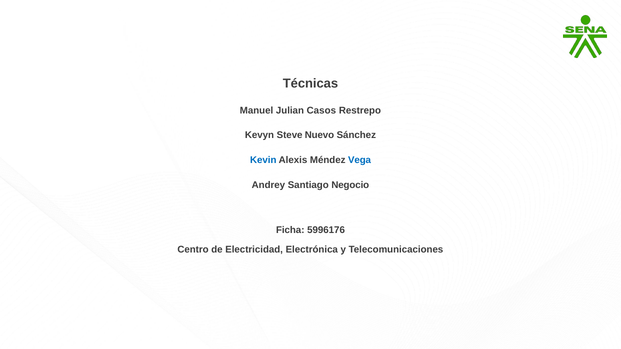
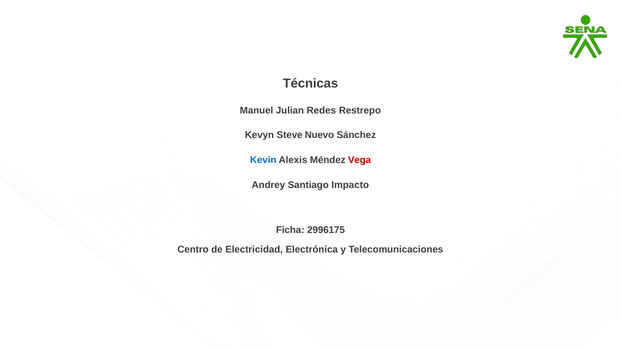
Casos: Casos -> Redes (321, 110)
Vega colour: blue -> red (360, 160)
Negocio: Negocio -> Impacto (350, 185)
5996176: 5996176 -> 2996175 (326, 230)
